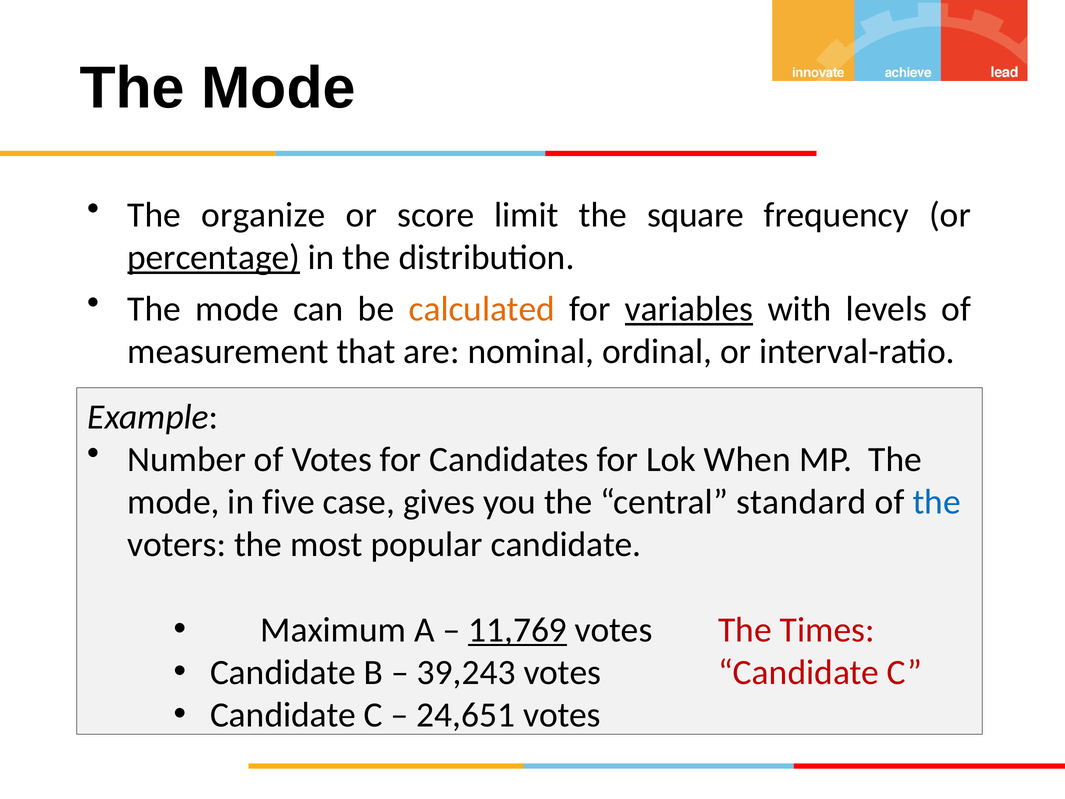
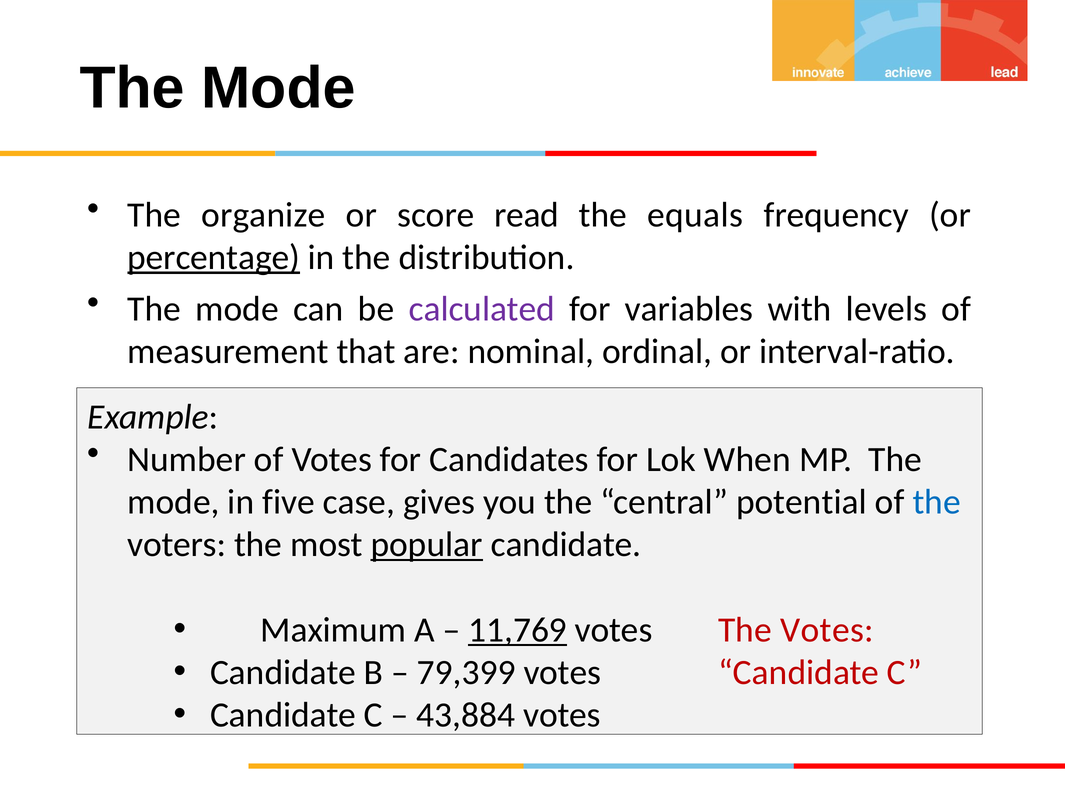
limit: limit -> read (527, 215)
square: square -> equals (695, 215)
calculated colour: orange -> purple (482, 309)
variables underline: present -> none (689, 309)
standard: standard -> potential (801, 502)
popular underline: none -> present (427, 544)
The Times: Times -> Votes (827, 630)
39,243: 39,243 -> 79,399 (466, 672)
24,651: 24,651 -> 43,884 (466, 715)
